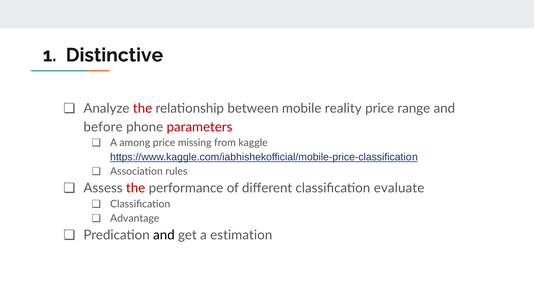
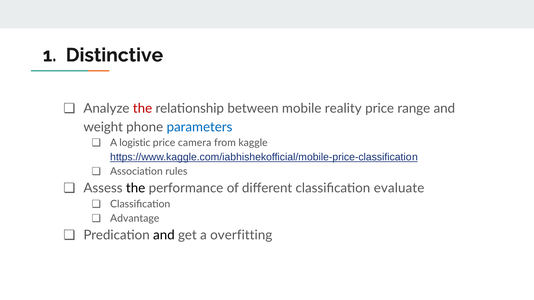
before: before -> weight (103, 127)
parameters colour: red -> blue (200, 127)
among: among -> logistic (135, 143)
missing: missing -> camera (195, 143)
the colour: red -> black (136, 188)
estimation: estimation -> overfitting (241, 236)
